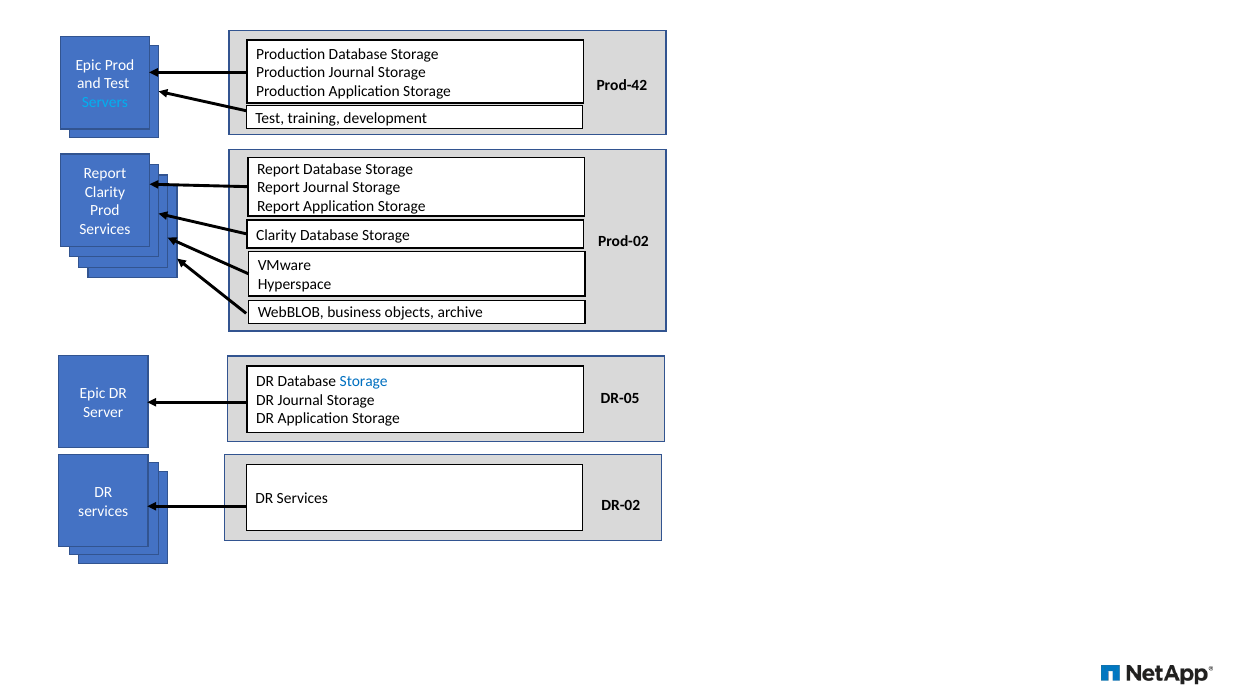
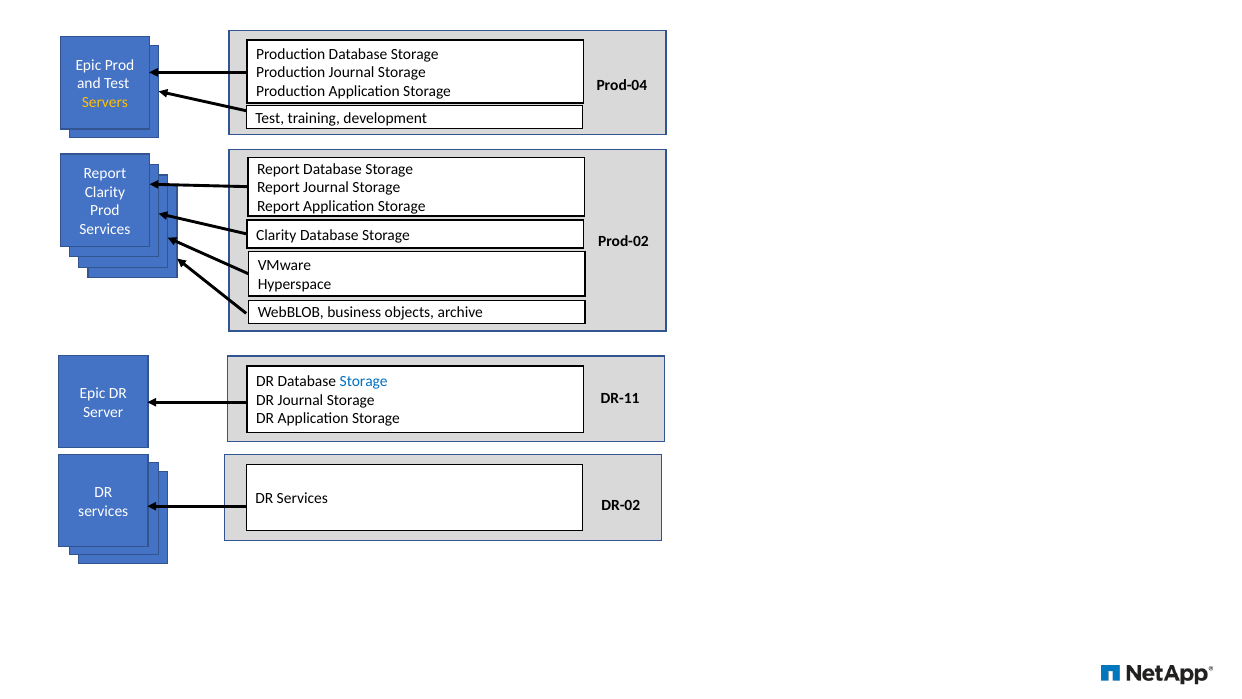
Prod-42: Prod-42 -> Prod-04 (622, 85)
Servers colour: light blue -> yellow (105, 102)
DR-05: DR-05 -> DR-11 (620, 398)
